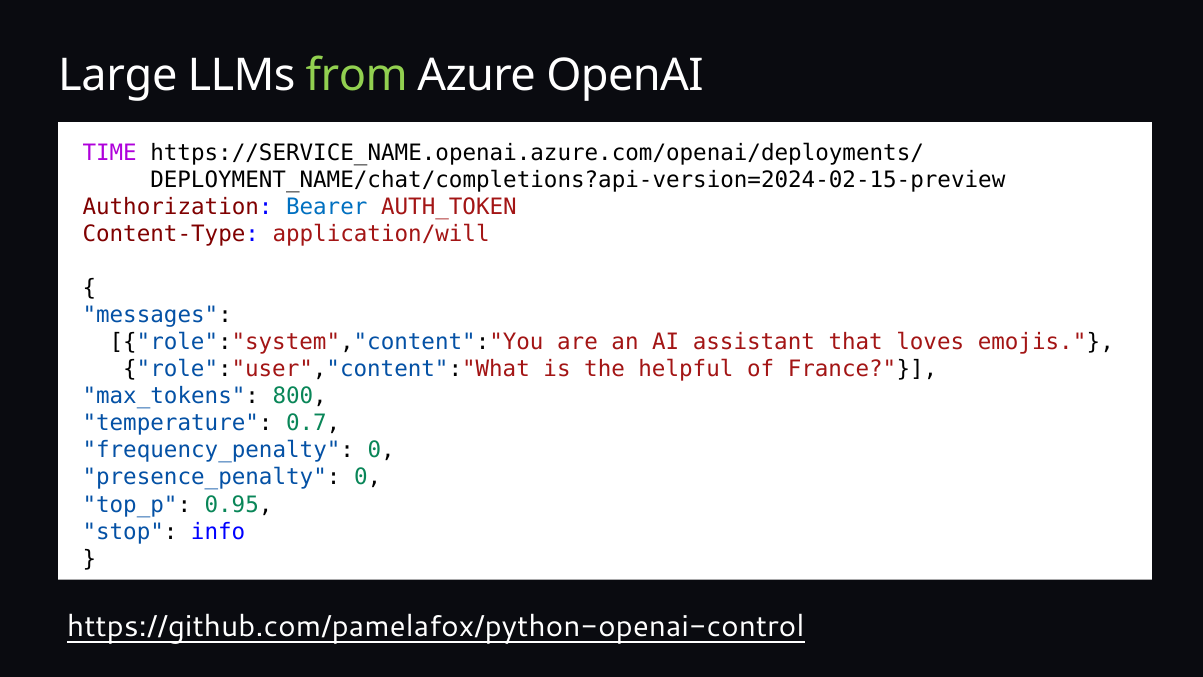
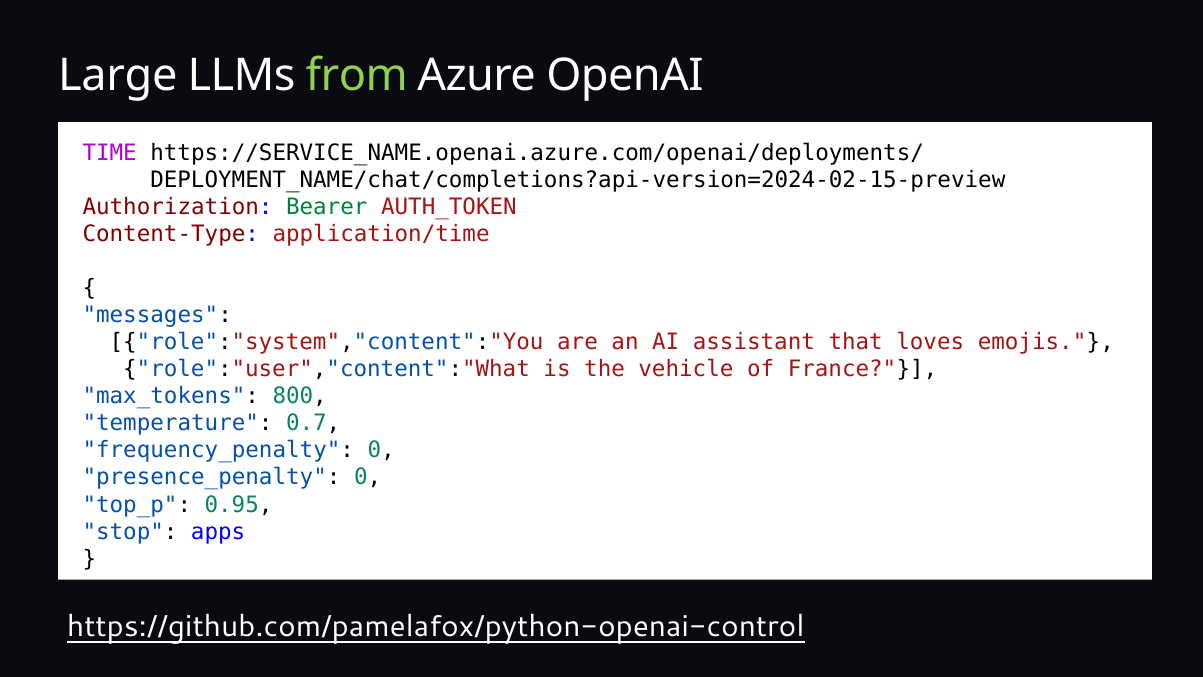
Bearer colour: blue -> green (327, 207)
application/will: application/will -> application/time (381, 234)
helpful: helpful -> vehicle (686, 369)
info: info -> apps (218, 531)
